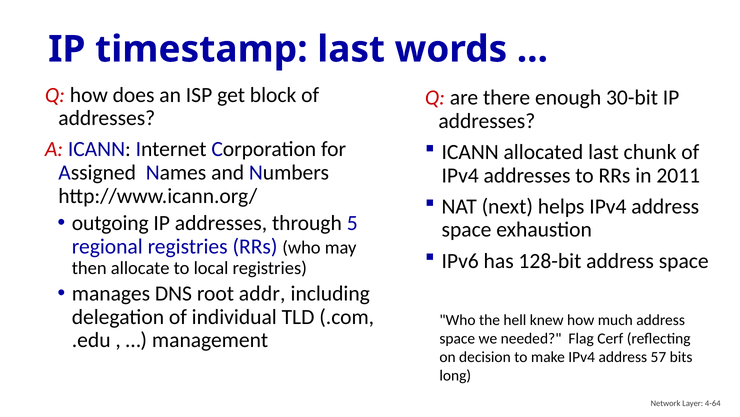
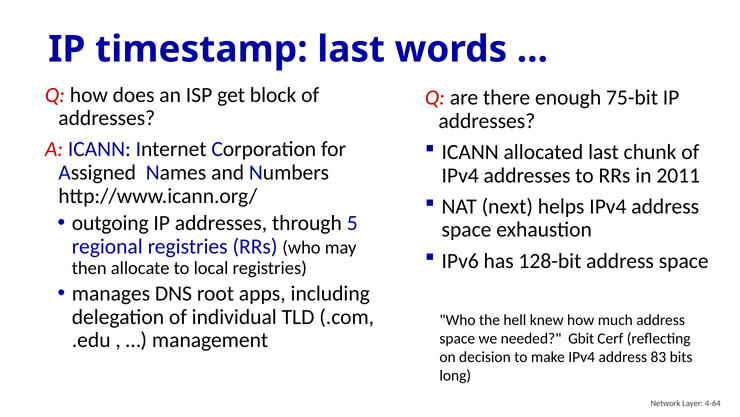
30-bit: 30-bit -> 75-bit (632, 98)
addr: addr -> apps (262, 293)
Flag: Flag -> Gbit (581, 338)
57: 57 -> 83 (658, 357)
